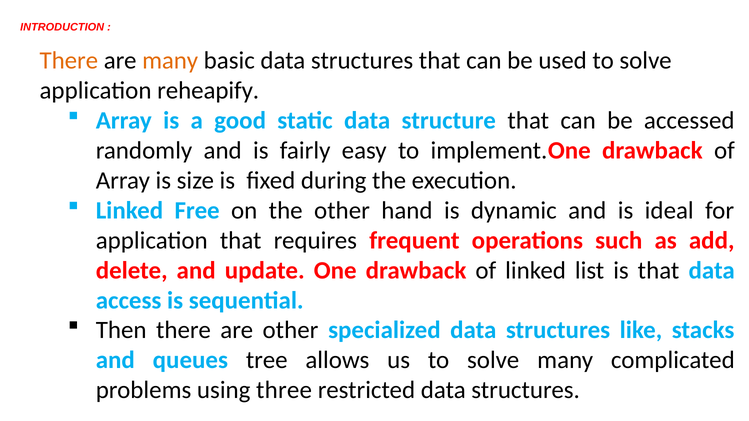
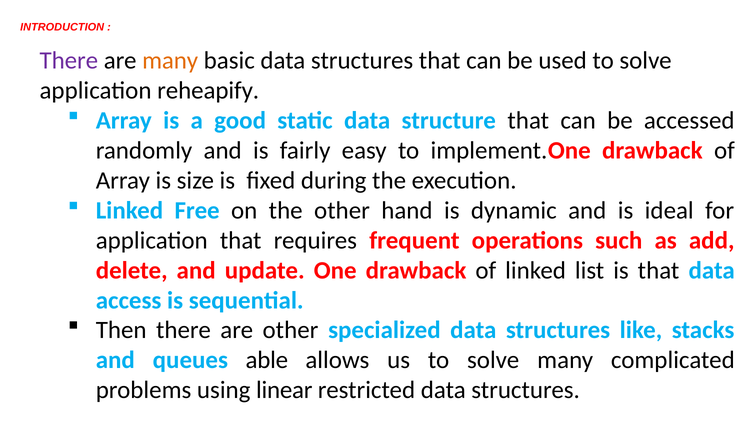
There colour: orange -> purple (69, 61)
tree: tree -> able (267, 360)
three: three -> linear (284, 390)
